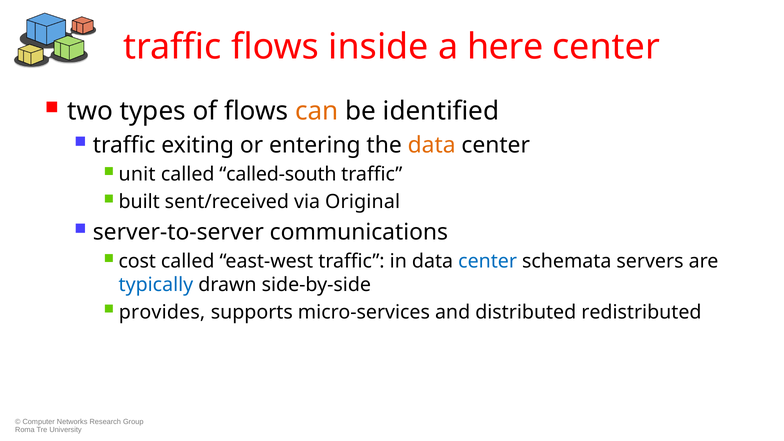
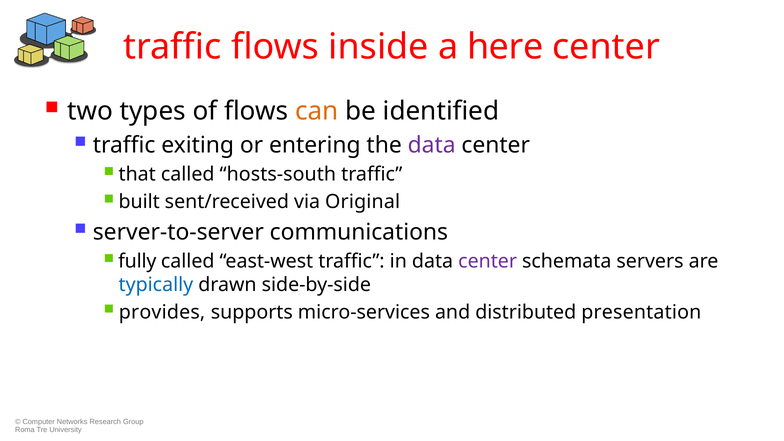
data colour: orange -> purple (432, 145)
unit: unit -> that (137, 174)
called-south: called-south -> hosts-south (278, 174)
cost: cost -> fully (137, 261)
center colour: blue -> purple (488, 261)
redistributed: redistributed -> presentation (641, 312)
